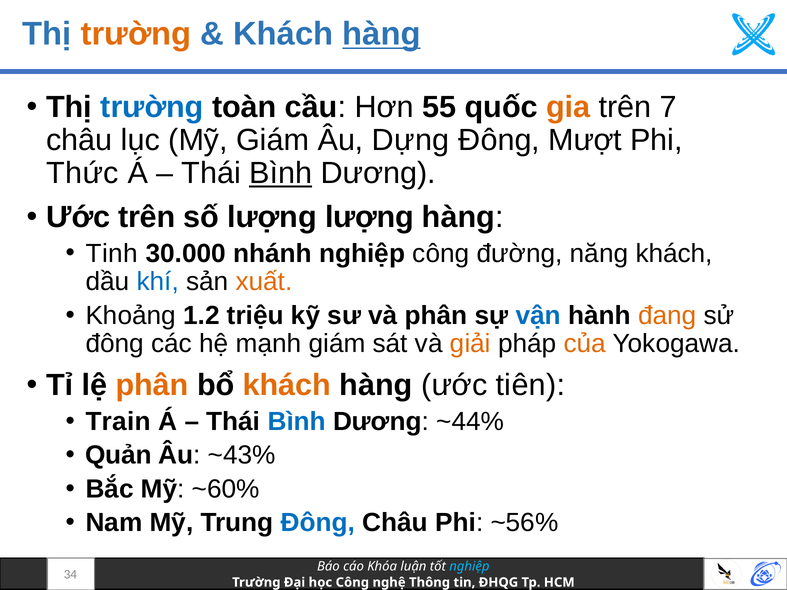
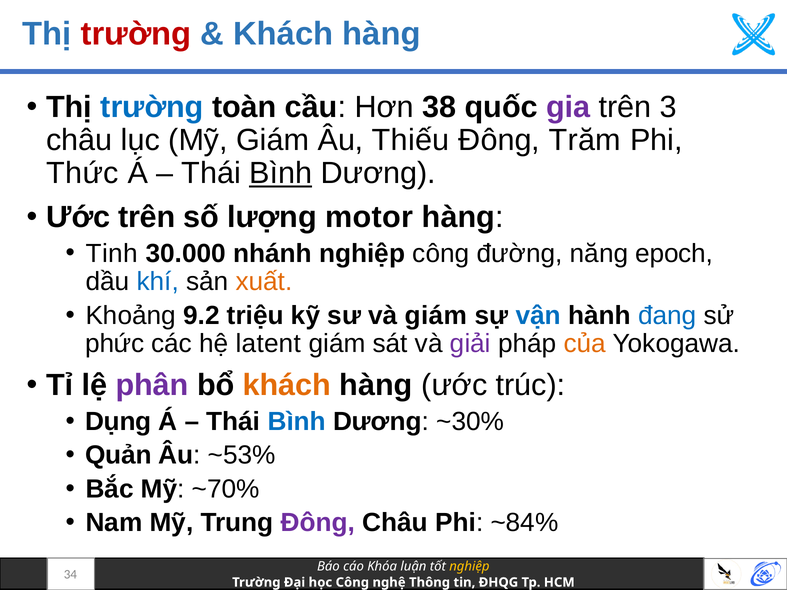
trường colour: orange -> red (136, 34)
hàng underline: present -> none (382, 34)
55: 55 -> 38 (439, 107)
gia colour: orange -> purple (568, 107)
7: 7 -> 3 (668, 107)
Dựng: Dựng -> Thiếu (411, 140)
Mượt: Mượt -> Trăm (585, 140)
lượng lượng: lượng -> motor (369, 217)
năng khách: khách -> epoch (674, 253)
1.2: 1.2 -> 9.2 (201, 316)
và phân: phân -> giám (436, 316)
đang colour: orange -> blue (667, 316)
đông: đông -> phức (115, 344)
mạnh: mạnh -> latent (268, 344)
giải colour: orange -> purple (470, 344)
phân colour: orange -> purple (152, 386)
tiên: tiên -> trúc (531, 386)
Train: Train -> Dụng (118, 422)
~44%: ~44% -> ~30% (470, 422)
~43%: ~43% -> ~53% (242, 455)
~60%: ~60% -> ~70% (226, 489)
Đông colour: blue -> purple (318, 523)
~56%: ~56% -> ~84% (524, 523)
nghiệp colour: light blue -> yellow (469, 567)
